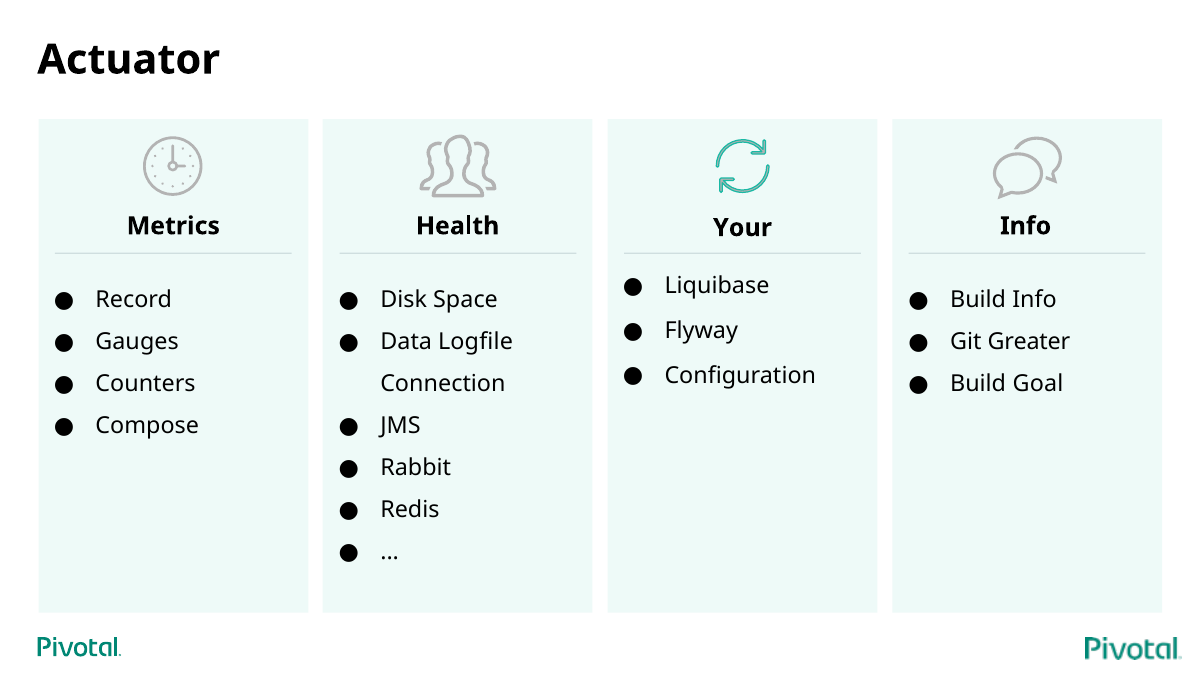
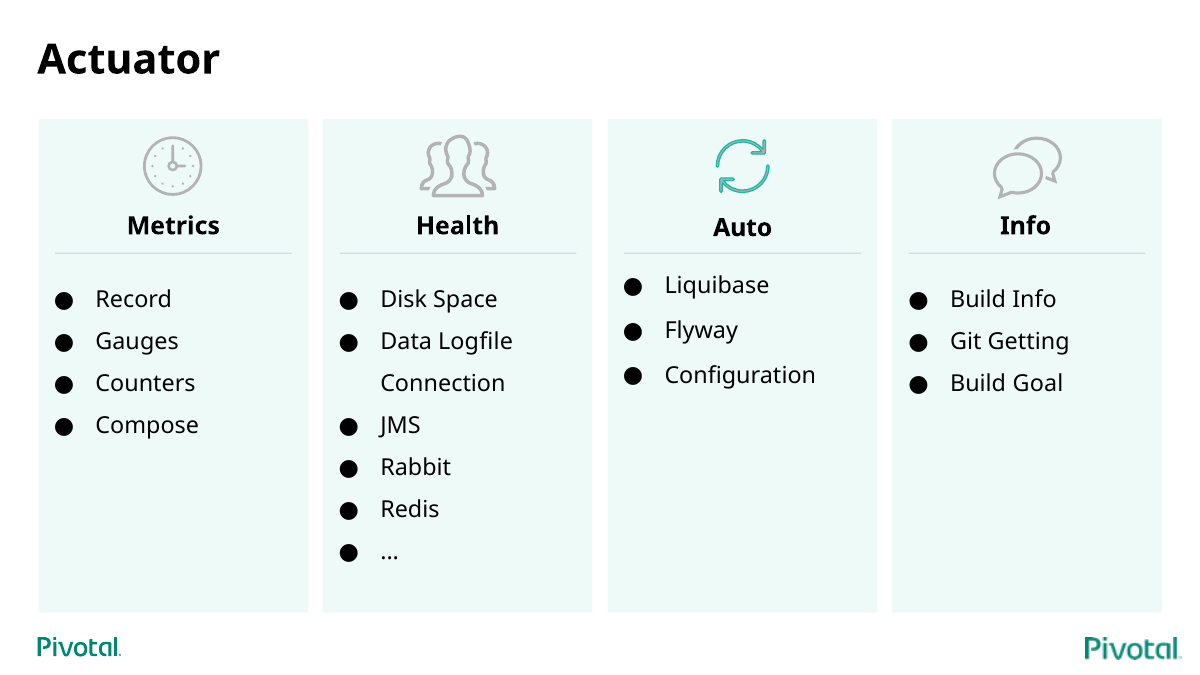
Your: Your -> Auto (743, 228)
Greater: Greater -> Getting (1029, 342)
